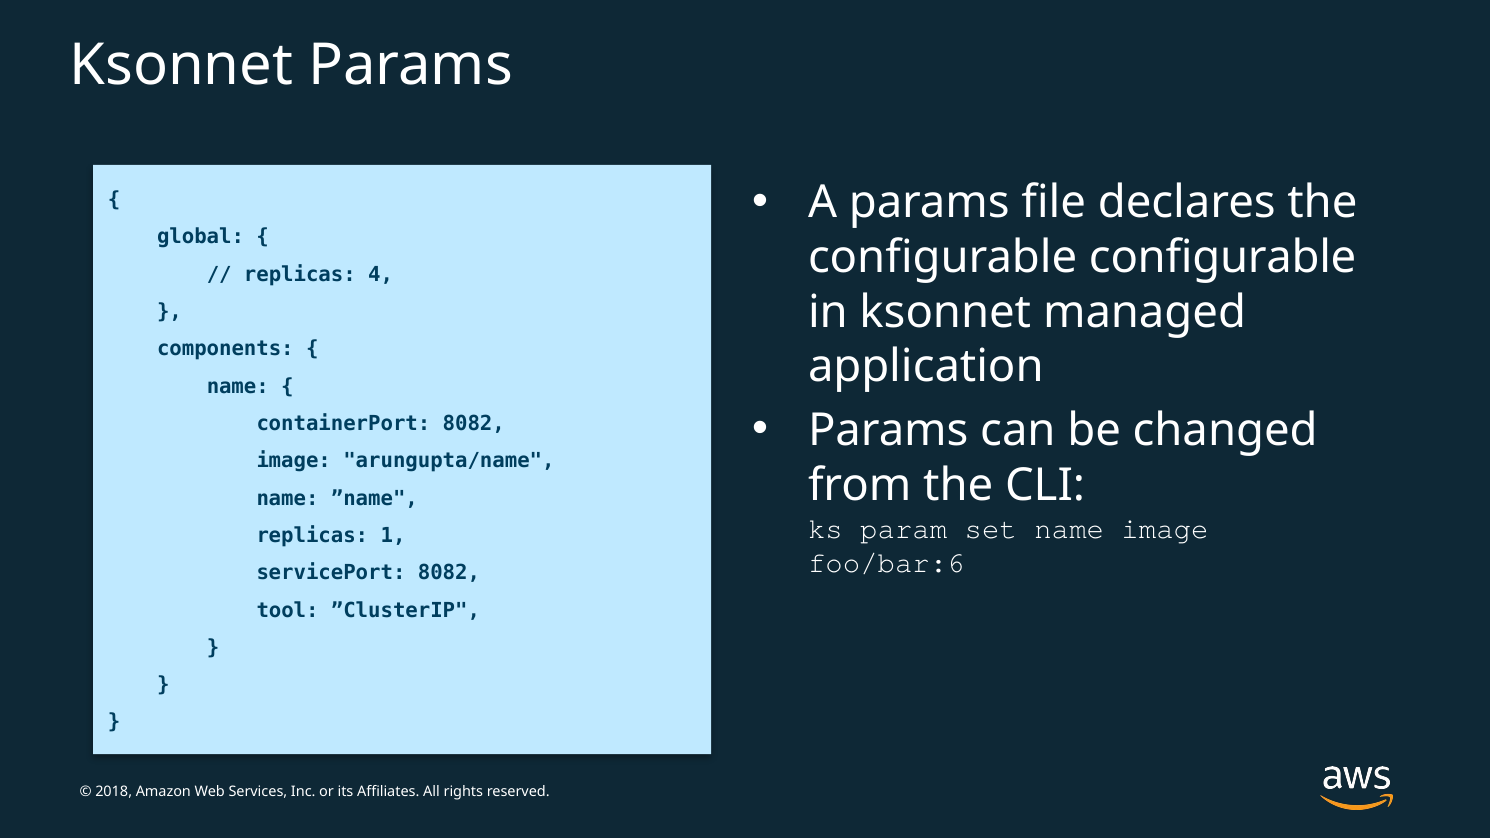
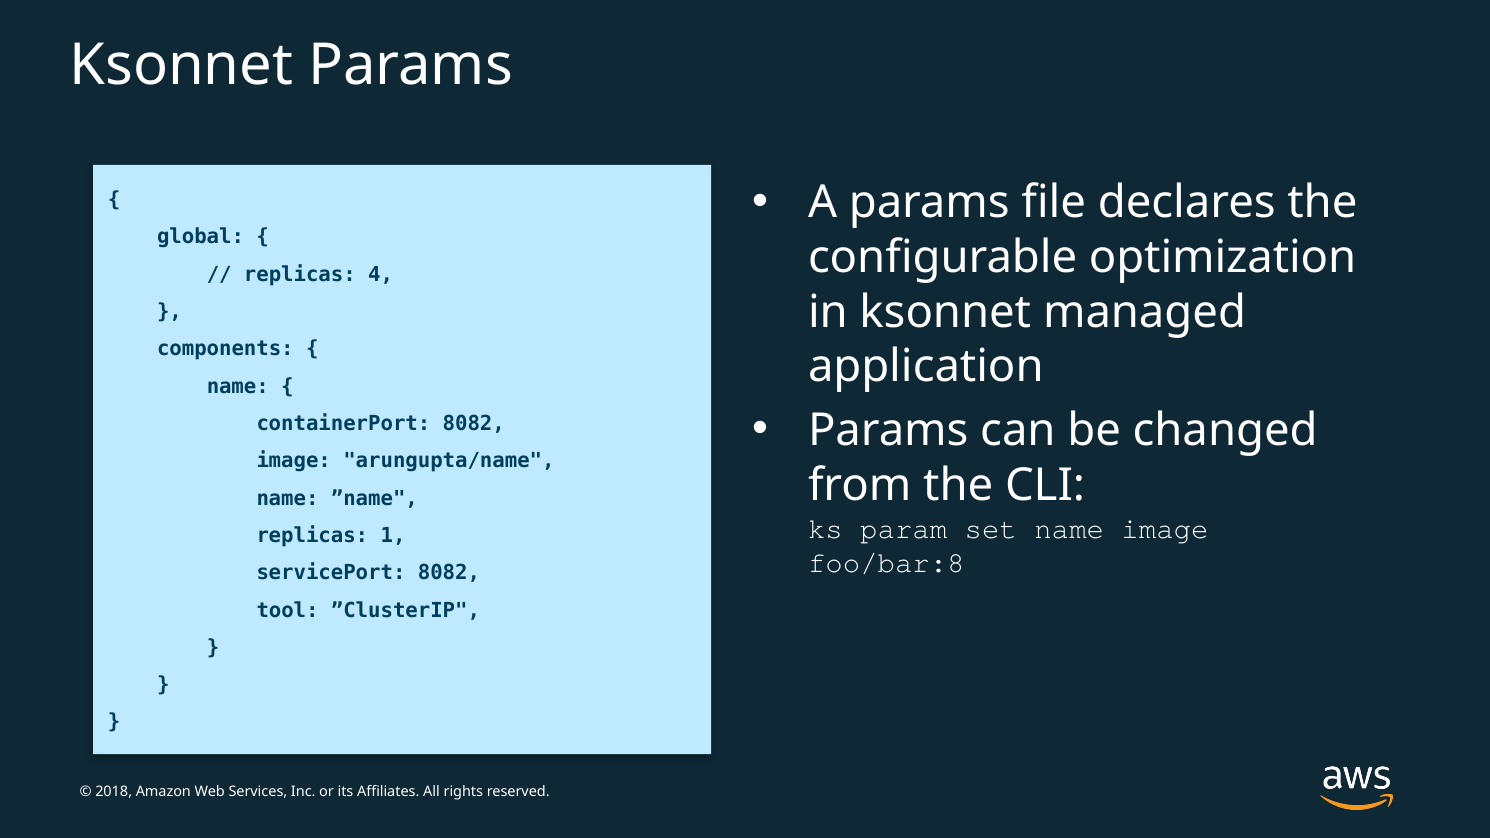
configurable configurable: configurable -> optimization (1223, 258)
foo/bar:6: foo/bar:6 -> foo/bar:8 (886, 563)
